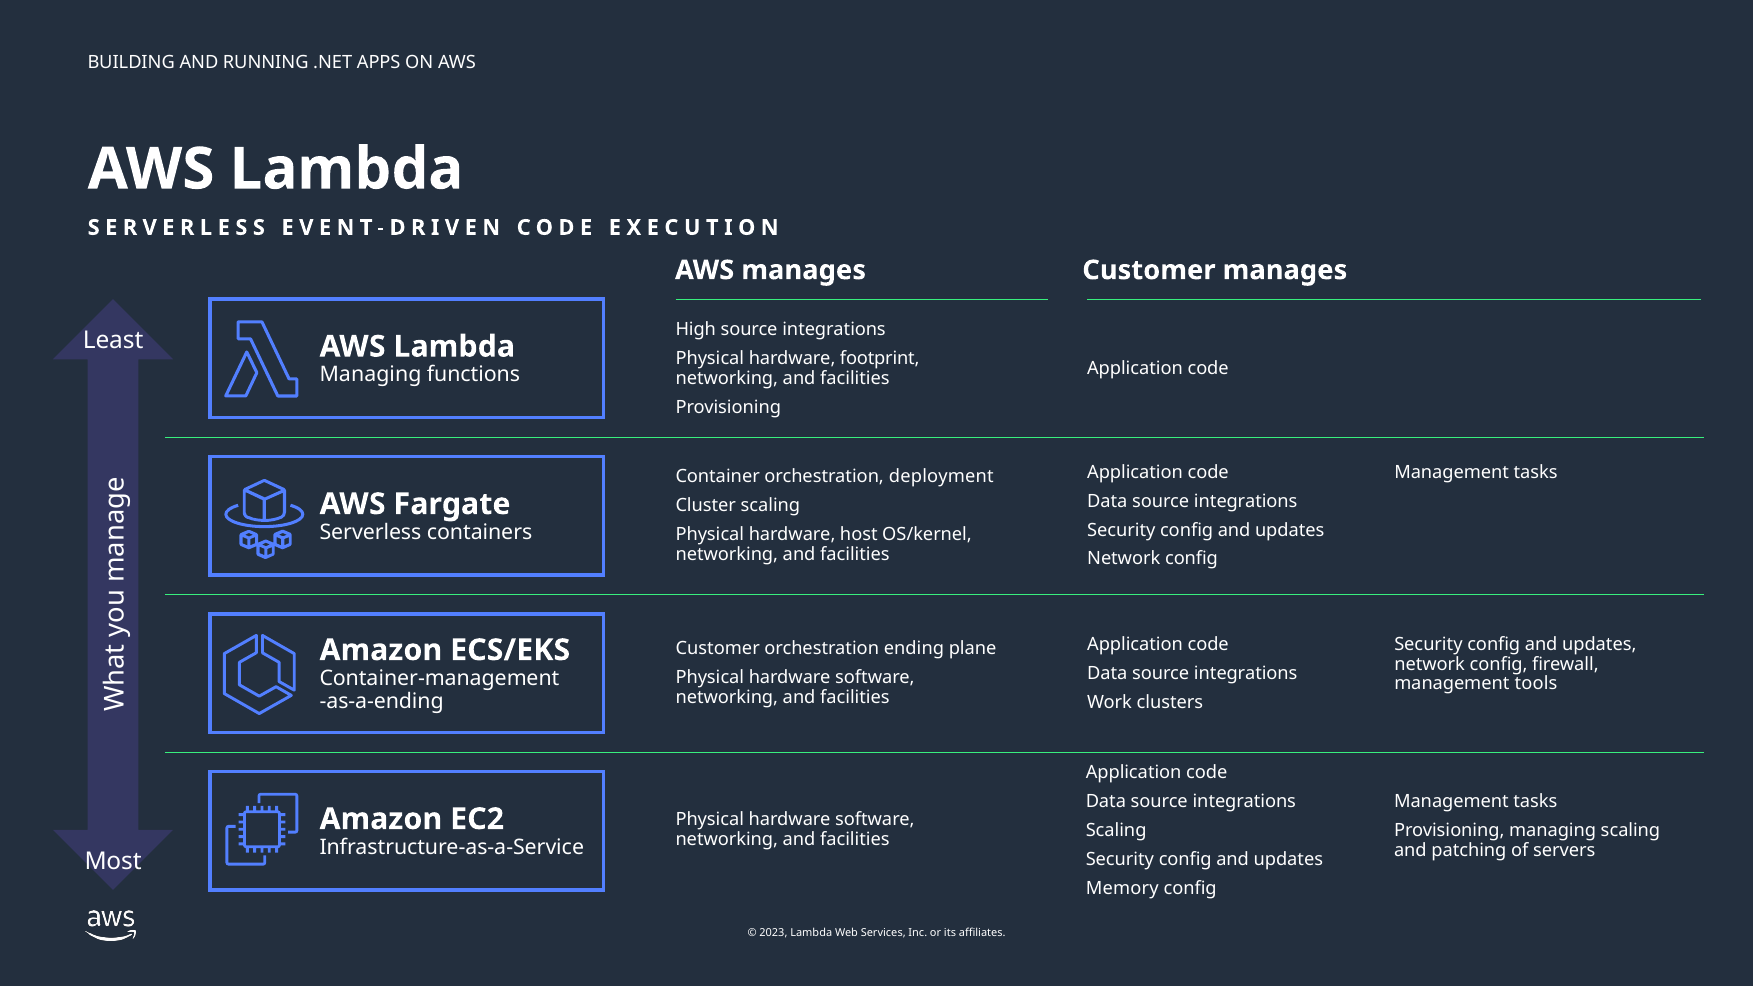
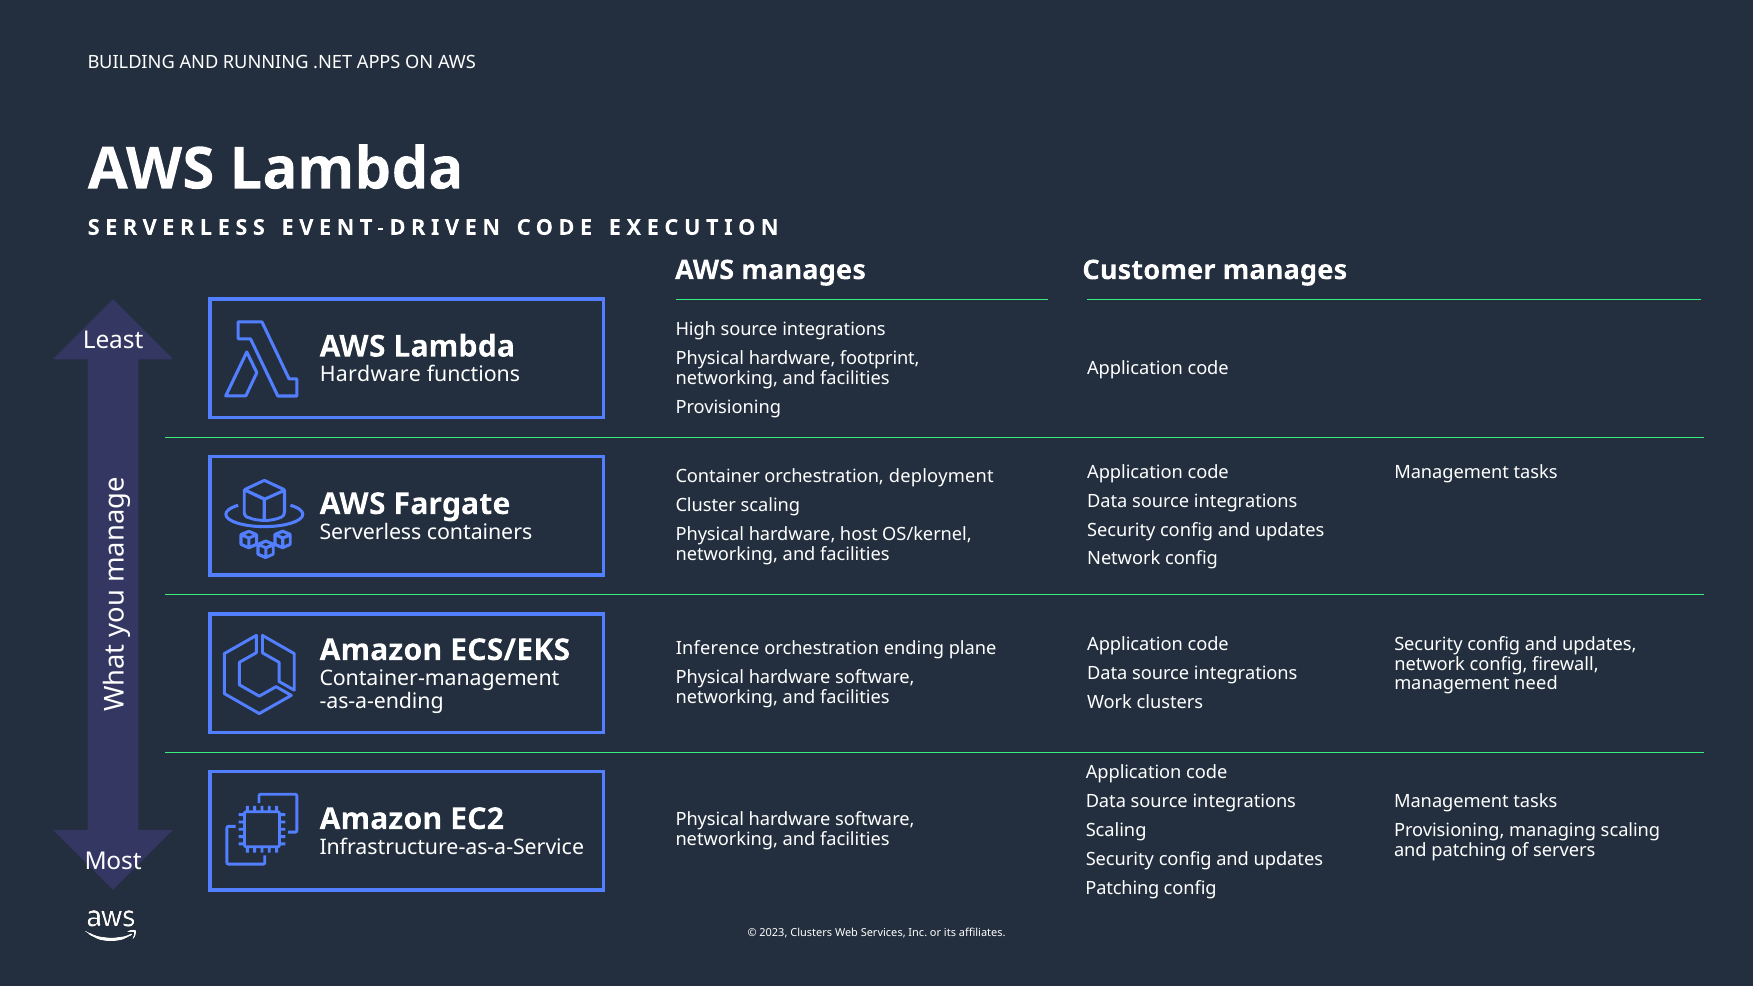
Managing: Managing -> Hardware (370, 375)
Customer: Customer -> Inference (718, 649)
tools: tools -> need (1536, 684)
Memory: Memory -> Patching (1122, 888)
Lambda: Lambda -> Clusters (811, 932)
